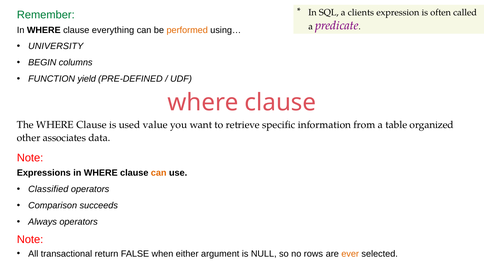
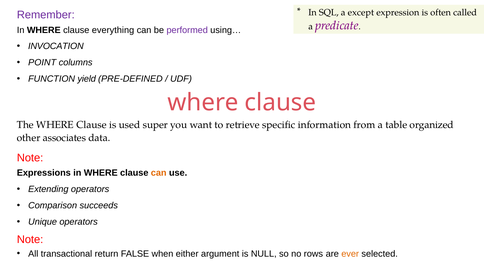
clients: clients -> except (361, 13)
Remember colour: green -> purple (46, 15)
performed colour: orange -> purple (187, 30)
UNIVERSITY: UNIVERSITY -> INVOCATION (56, 46)
BEGIN: BEGIN -> POINT (42, 63)
value: value -> super (155, 125)
Classified: Classified -> Extending (48, 189)
Always: Always -> Unique (43, 222)
